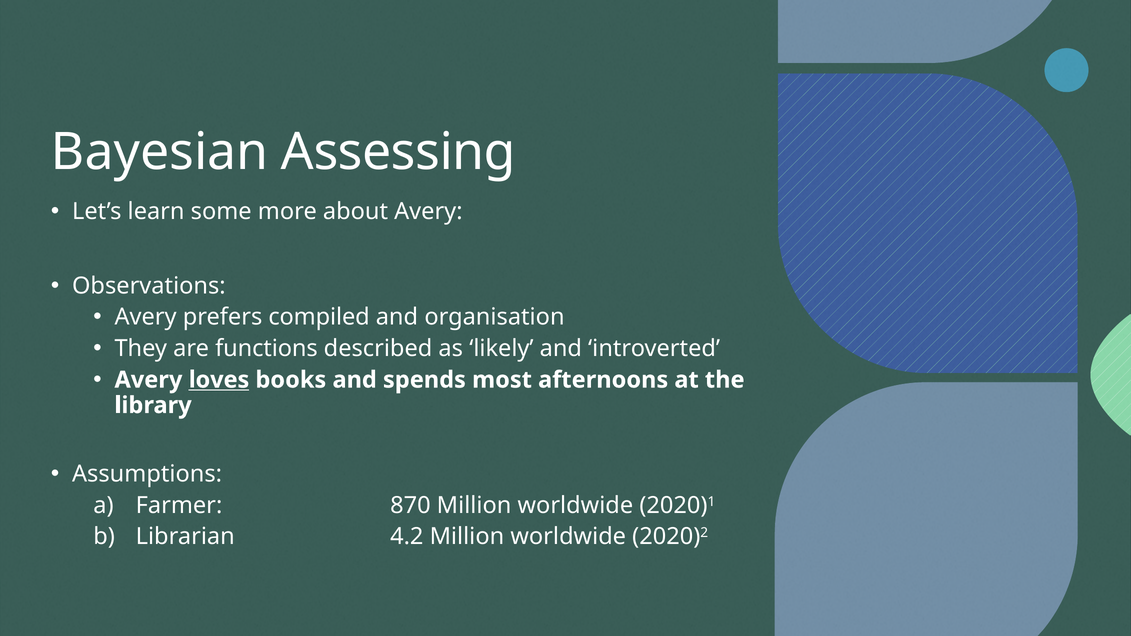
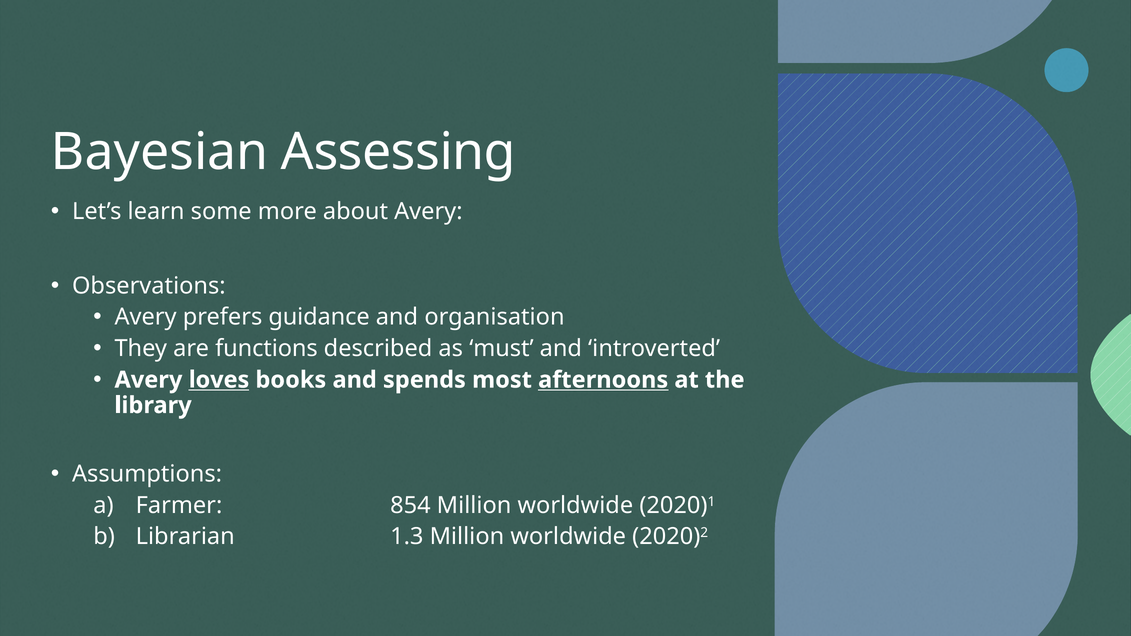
compiled: compiled -> guidance (319, 317)
likely: likely -> must (501, 349)
afternoons underline: none -> present (603, 380)
870: 870 -> 854 (410, 505)
4.2: 4.2 -> 1.3 (407, 537)
